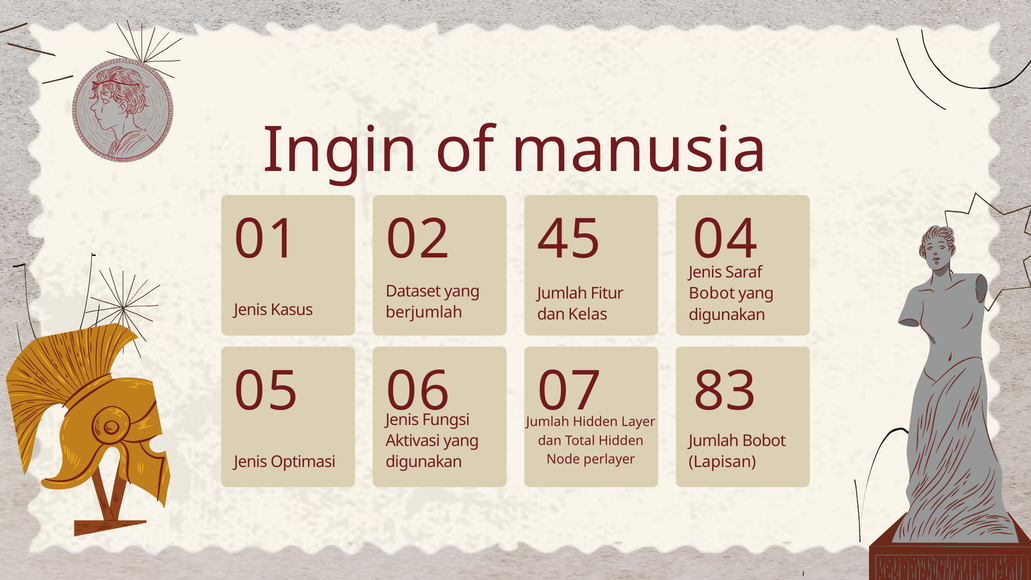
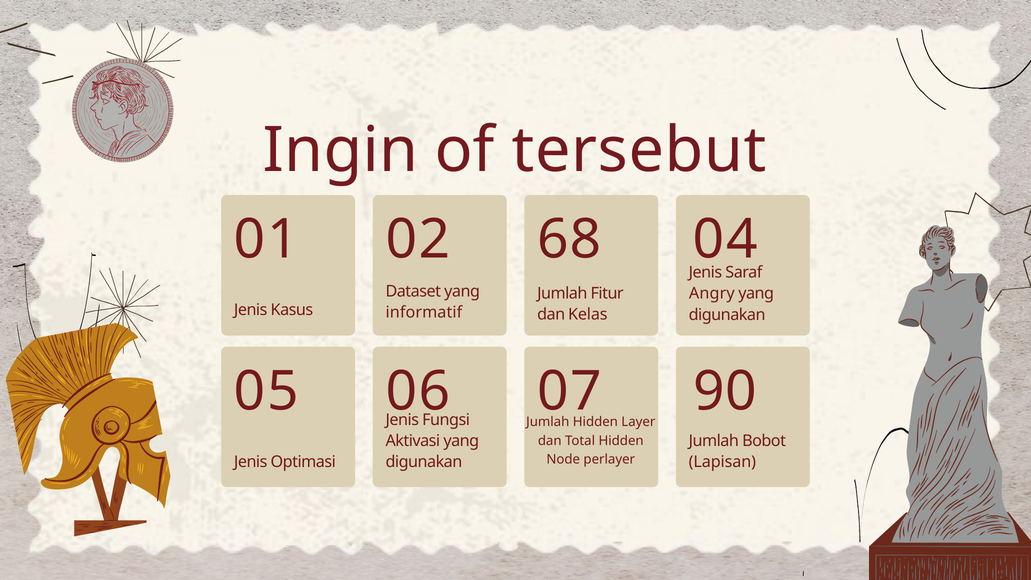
manusia: manusia -> tersebut (639, 150)
45: 45 -> 68 (569, 240)
Bobot: Bobot -> Angry (712, 294)
berjumlah: berjumlah -> informatif (424, 312)
83: 83 -> 90 (725, 391)
